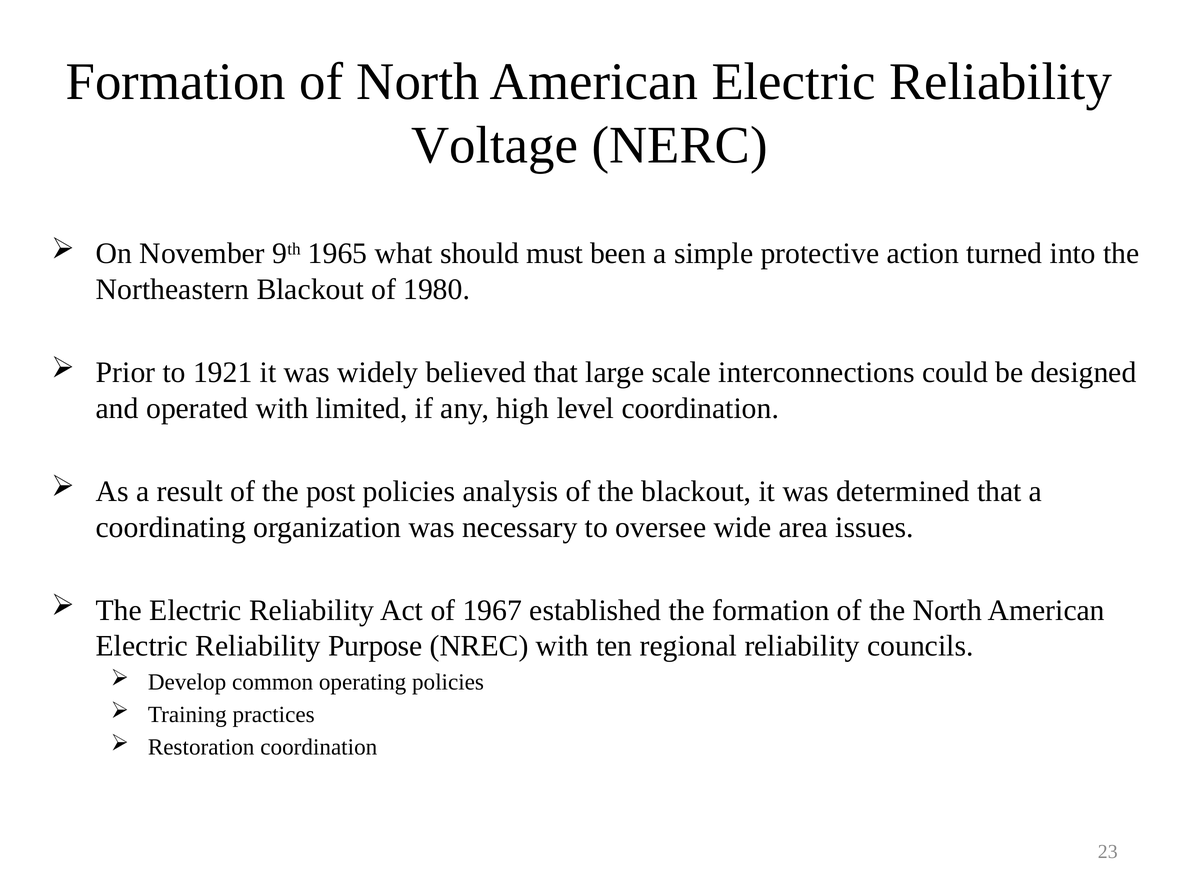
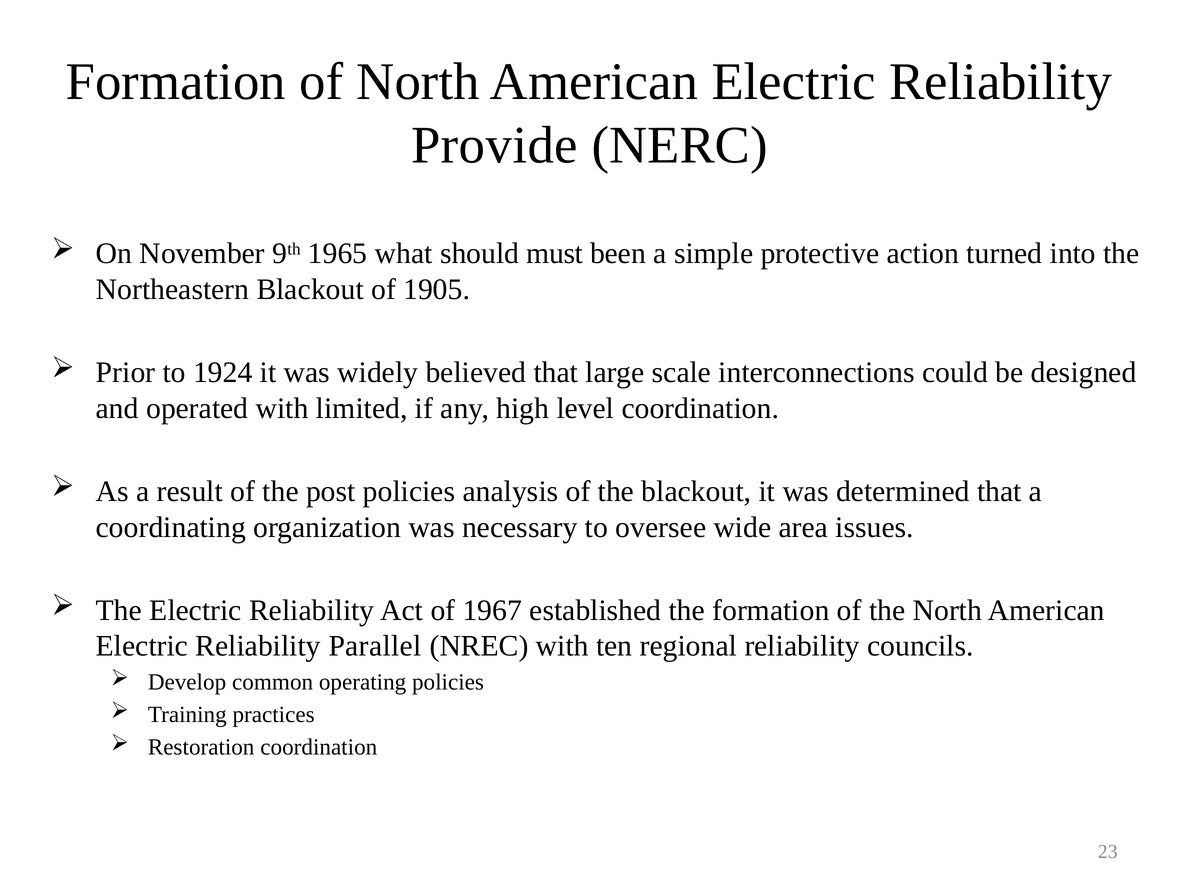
Voltage: Voltage -> Provide (494, 145)
1980: 1980 -> 1905 (437, 289)
1921: 1921 -> 1924 (223, 372)
Purpose: Purpose -> Parallel (375, 646)
